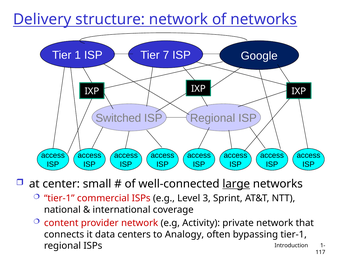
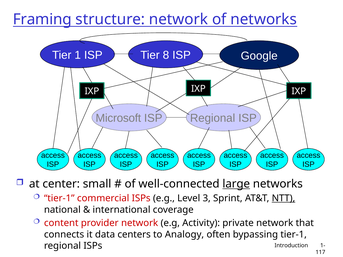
Delivery: Delivery -> Framing (42, 19)
7: 7 -> 8 (166, 55)
Switched: Switched -> Microsoft (118, 118)
NTT underline: none -> present (283, 198)
